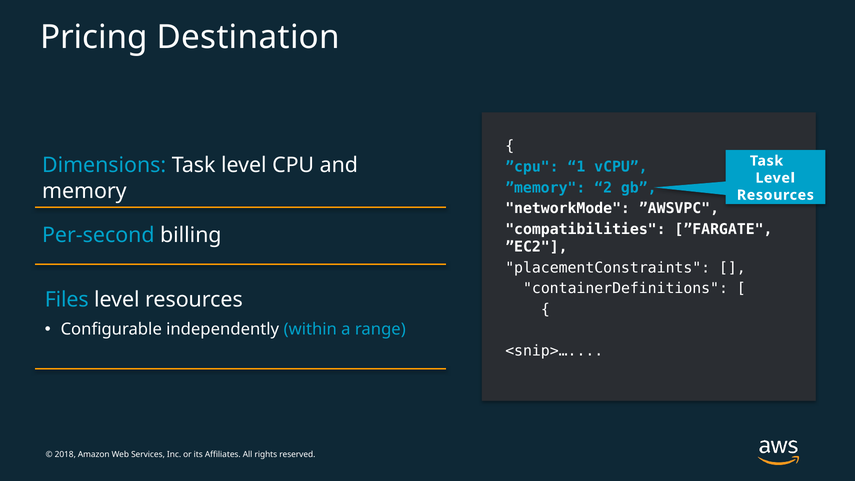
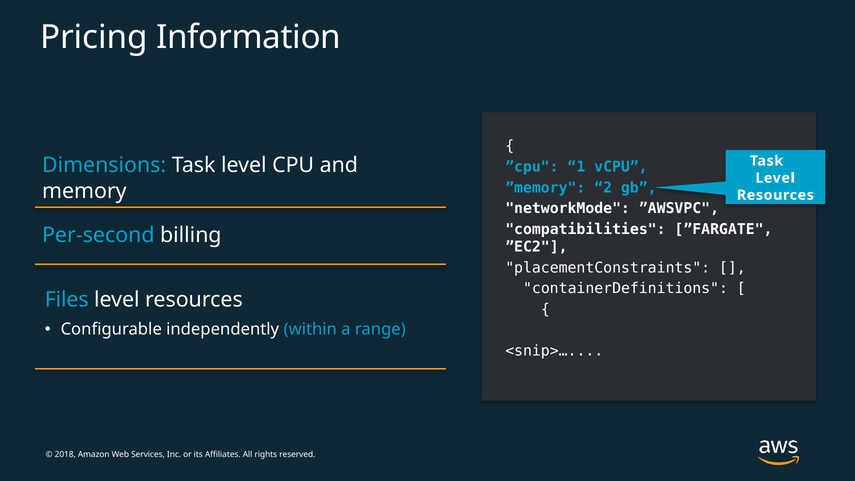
Destination: Destination -> Information (249, 37)
